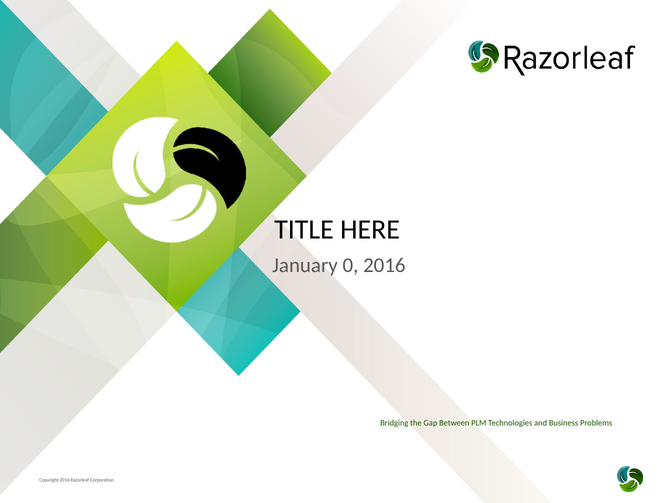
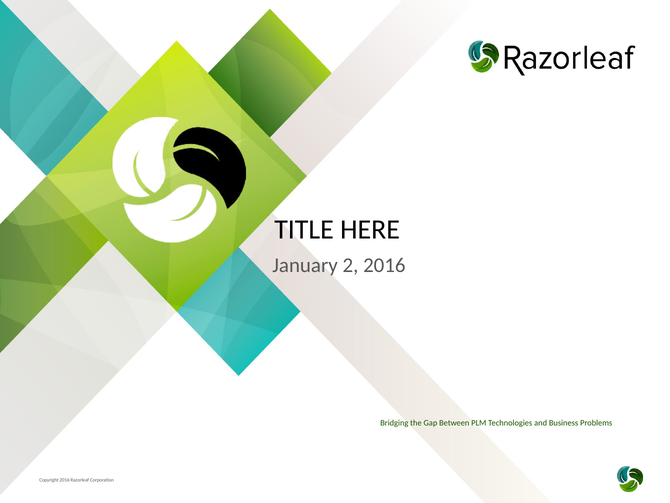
0: 0 -> 2 (351, 265)
